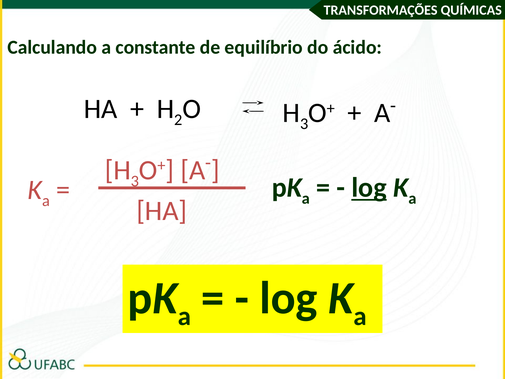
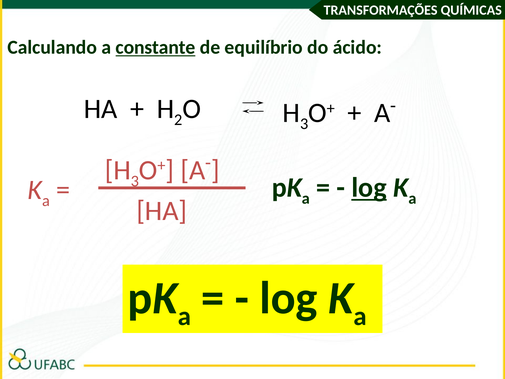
constante underline: none -> present (156, 47)
